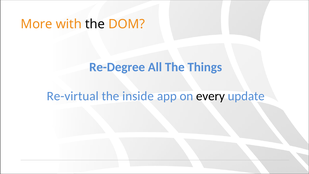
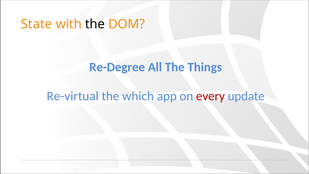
More: More -> State (36, 24)
inside: inside -> which (138, 96)
every colour: black -> red (210, 96)
